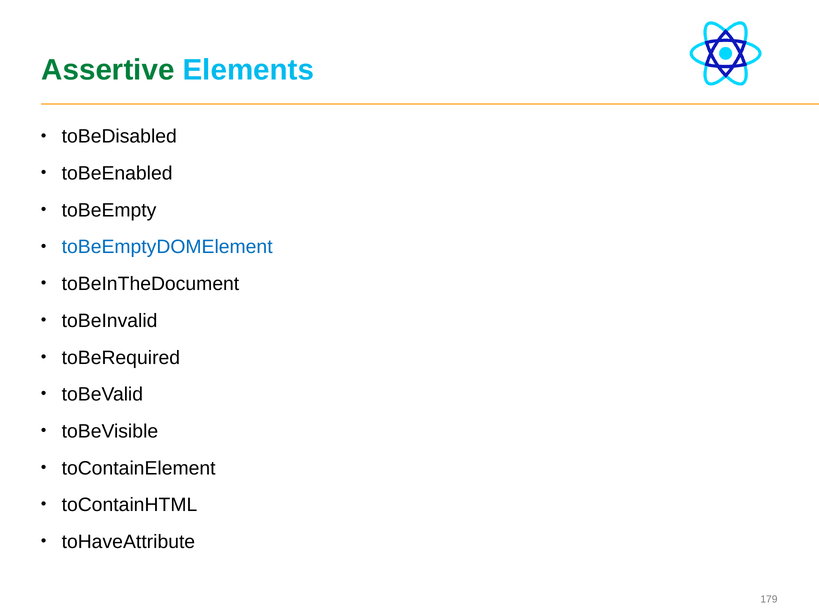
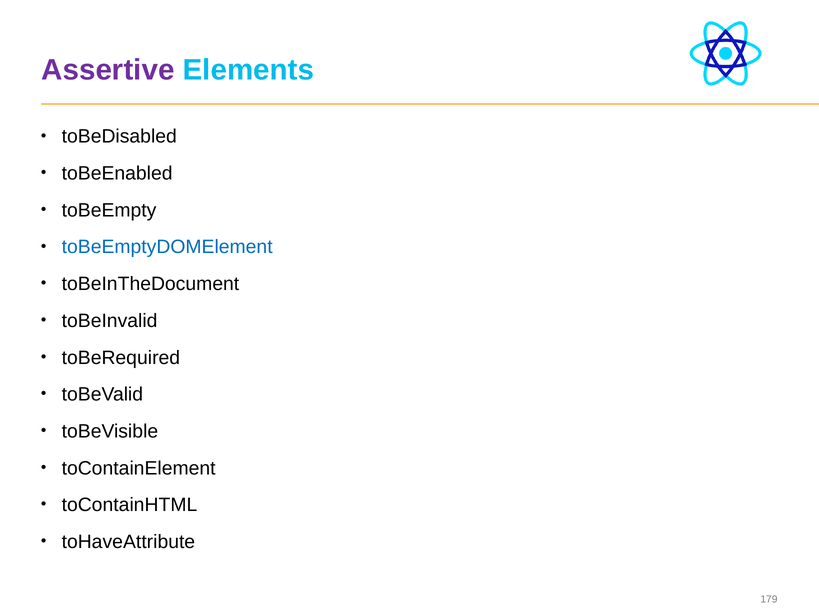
Assertive colour: green -> purple (108, 70)
